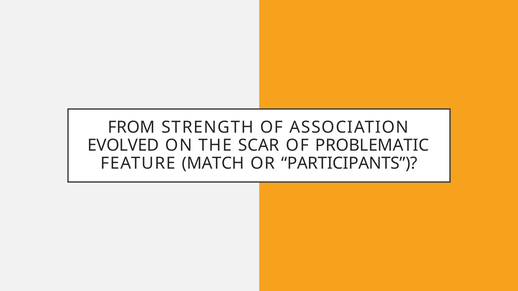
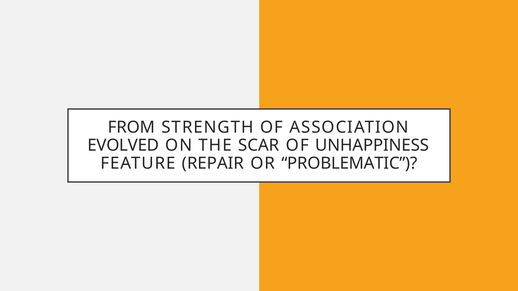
PROBLEMATIC: PROBLEMATIC -> UNHAPPINESS (372, 146)
MATCH: MATCH -> REPAIR (213, 164)
PARTICIPANTS: PARTICIPANTS -> PROBLEMATIC (349, 164)
